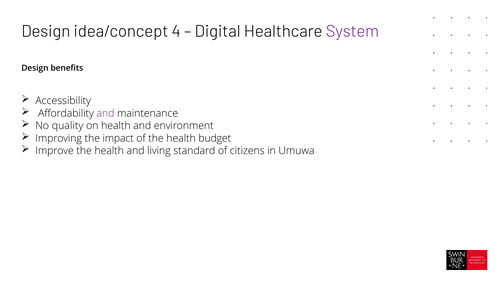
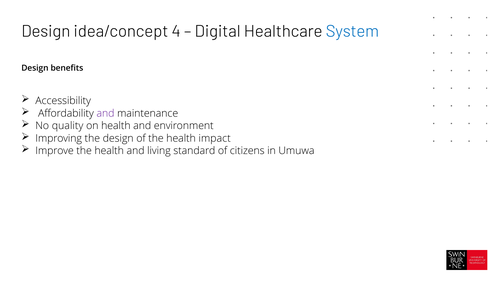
System colour: purple -> blue (352, 31)
the impact: impact -> design (118, 138)
budget: budget -> impact (215, 138)
